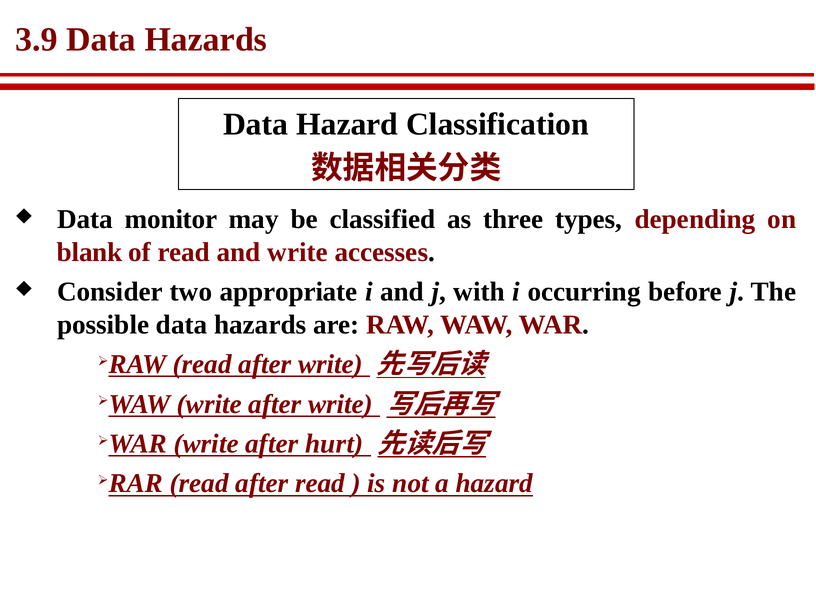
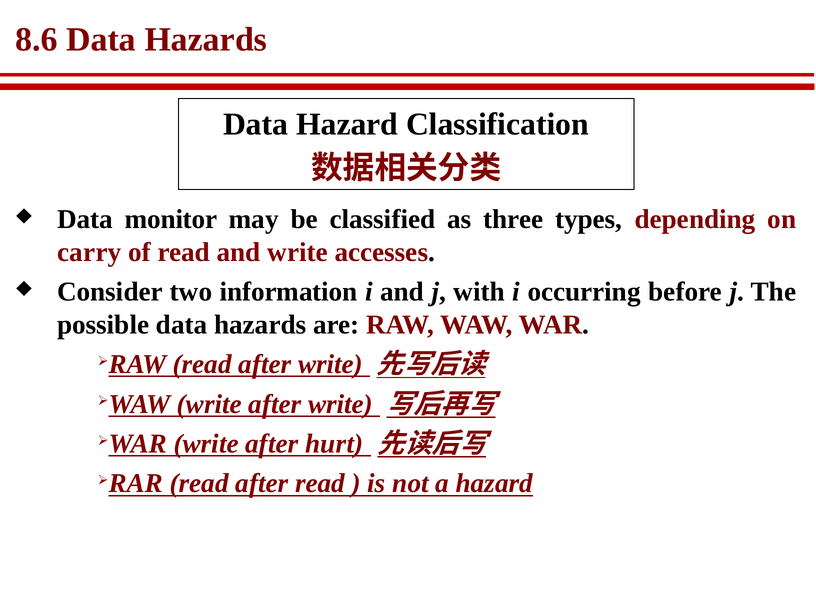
3.9: 3.9 -> 8.6 (36, 40)
blank: blank -> carry (89, 252)
appropriate: appropriate -> information (289, 292)
